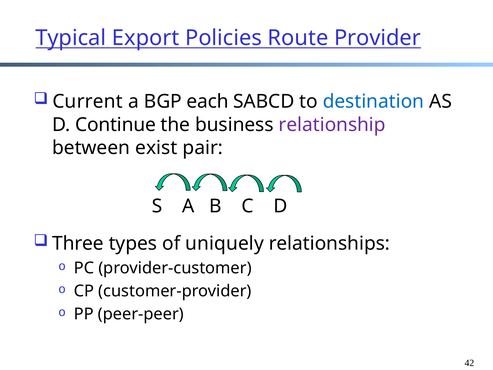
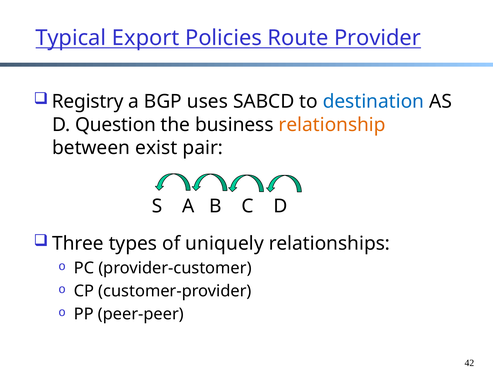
Current: Current -> Registry (88, 102)
each: each -> uses (207, 102)
Continue: Continue -> Question (116, 125)
relationship colour: purple -> orange (332, 125)
